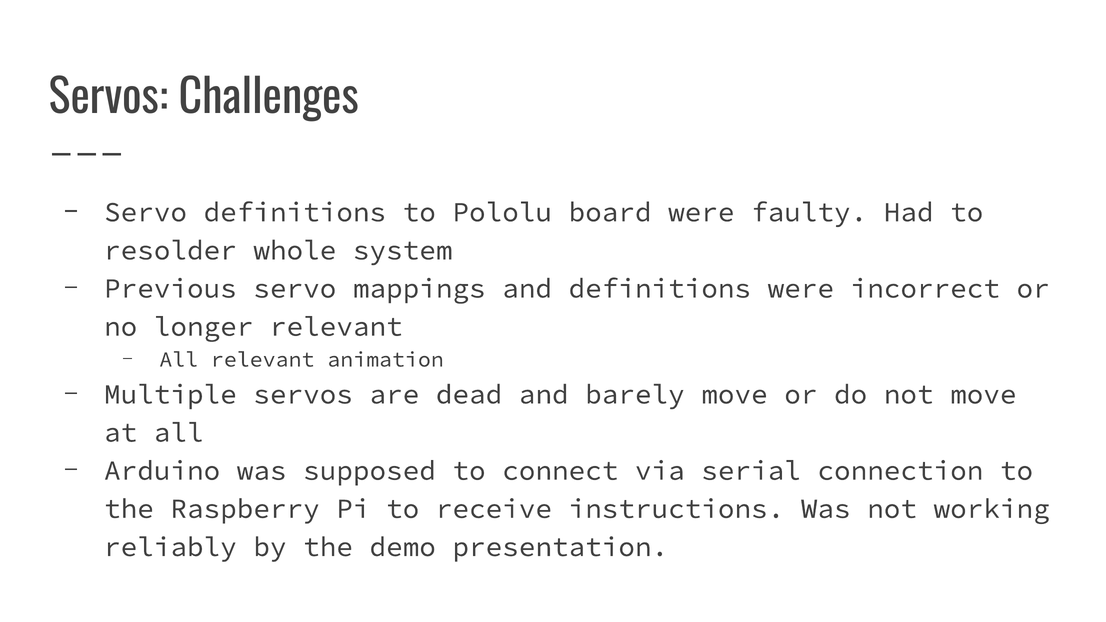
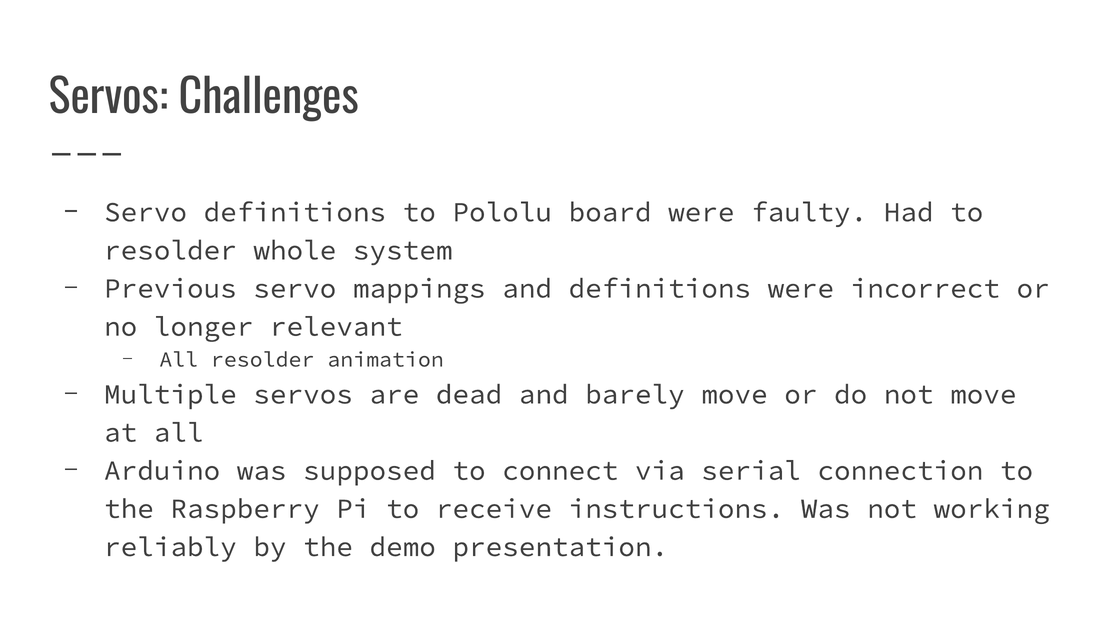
All relevant: relevant -> resolder (263, 360)
